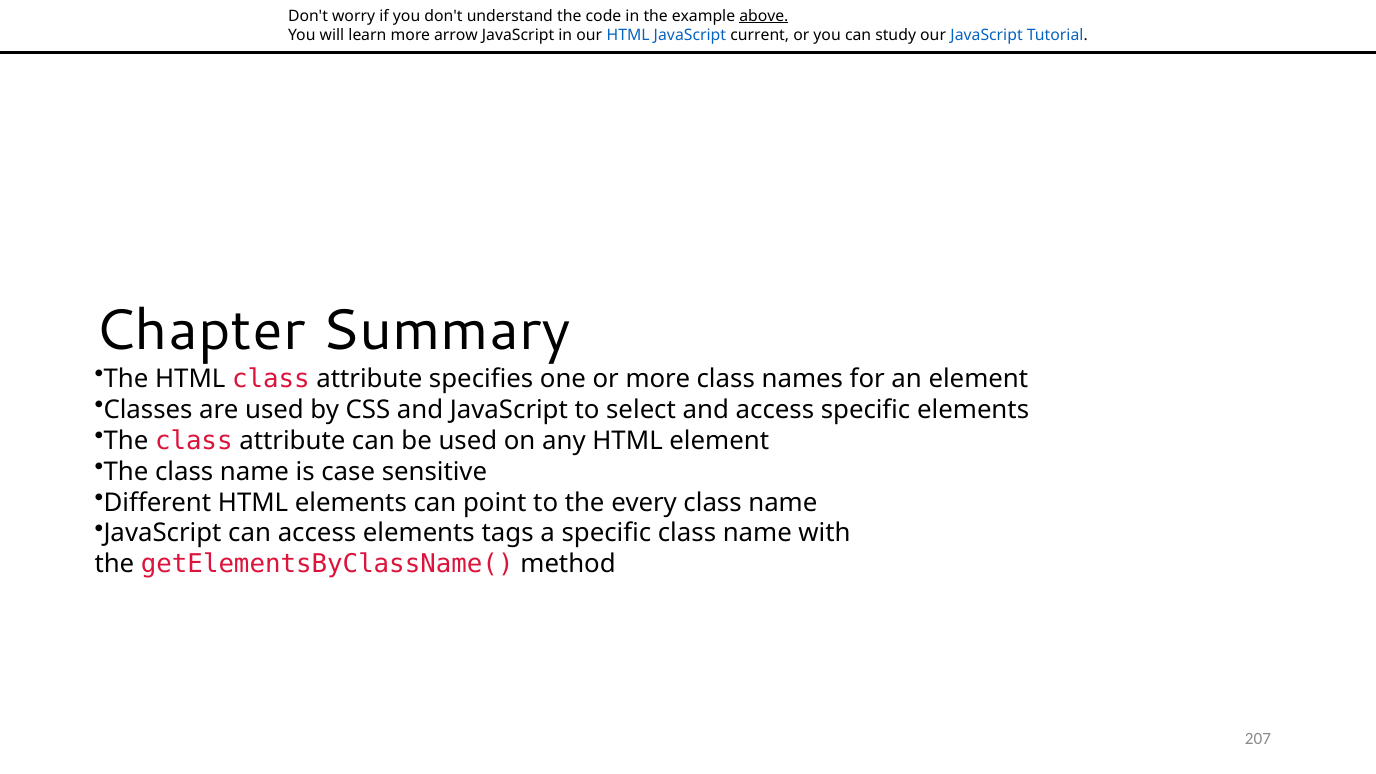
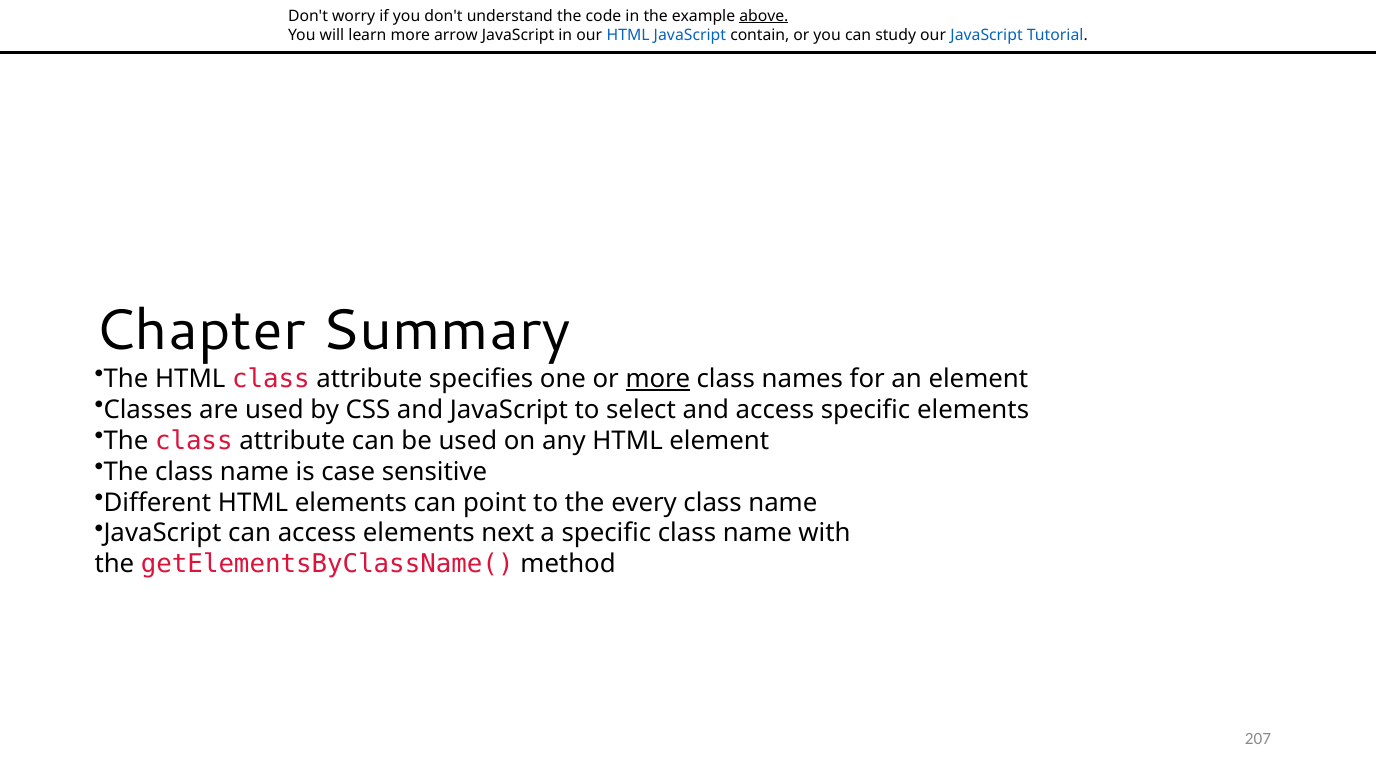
current: current -> contain (760, 35)
more underline: none -> present (658, 379)
tags: tags -> next (508, 533)
